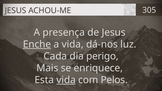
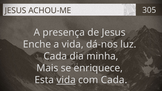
Enche underline: present -> none (37, 44)
perigo: perigo -> minha (102, 56)
com Pelos: Pelos -> Cada (114, 80)
